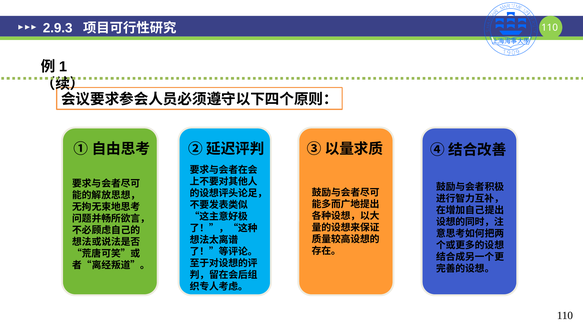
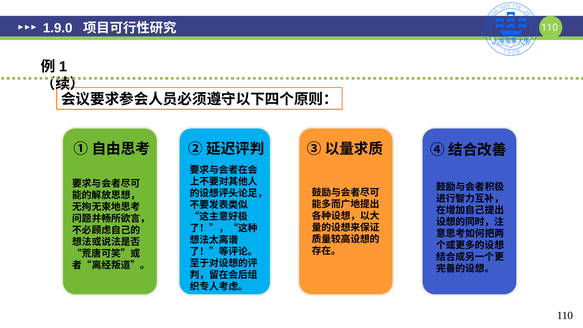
2.9.3: 2.9.3 -> 1.9.0 (58, 28)
